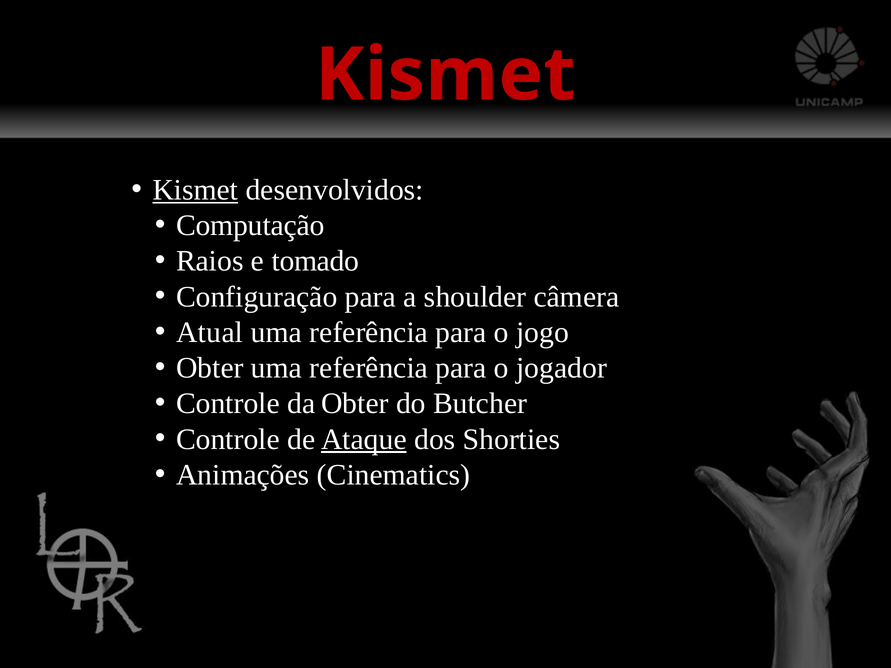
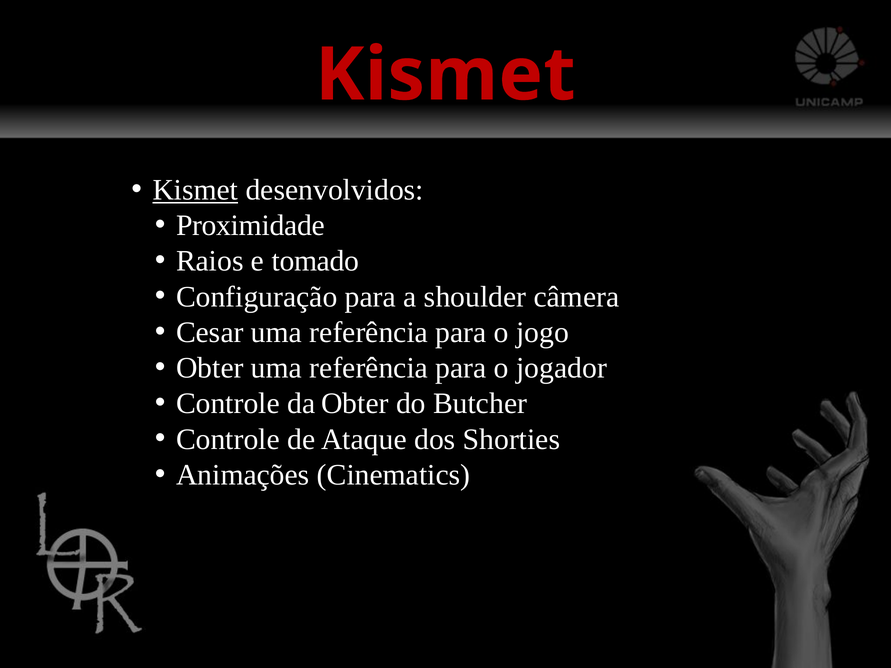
Computação: Computação -> Proximidade (250, 226)
Atual: Atual -> Cesar (210, 333)
Ataque underline: present -> none (364, 439)
